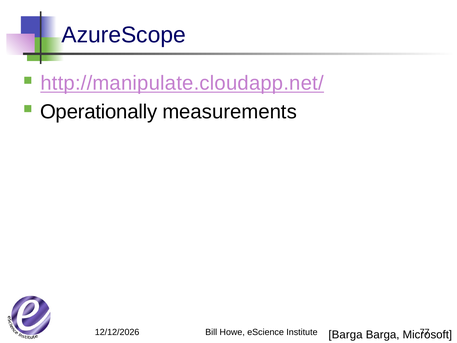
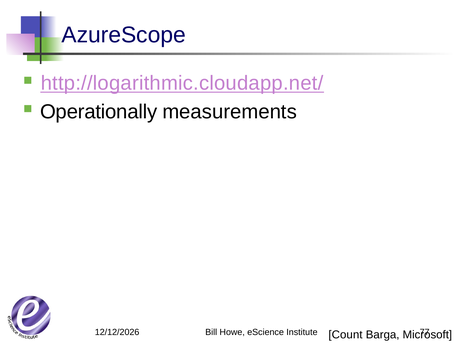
http://manipulate.cloudapp.net/: http://manipulate.cloudapp.net/ -> http://logarithmic.cloudapp.net/ (182, 83)
Barga: Barga -> Count (345, 334)
